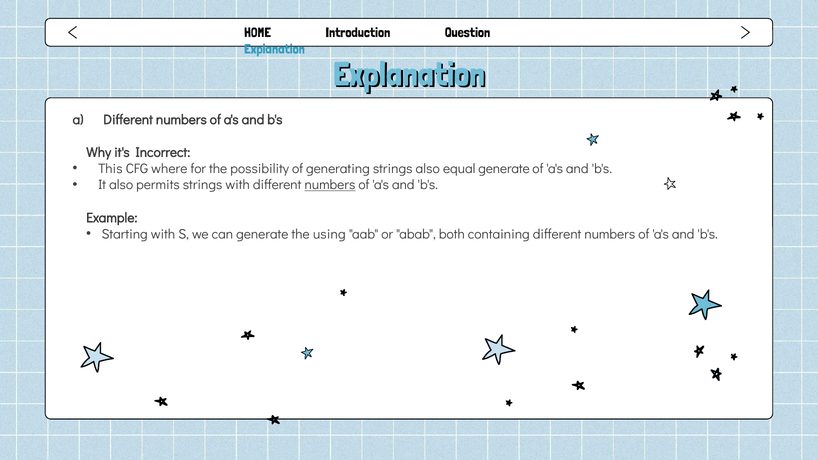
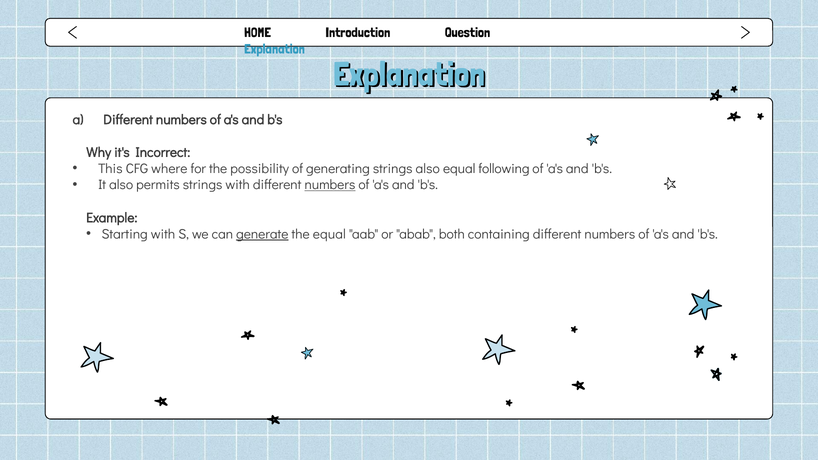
equal generate: generate -> following (504, 169)
generate underline: none -> present (262, 234)
the using: using -> equal (329, 234)
